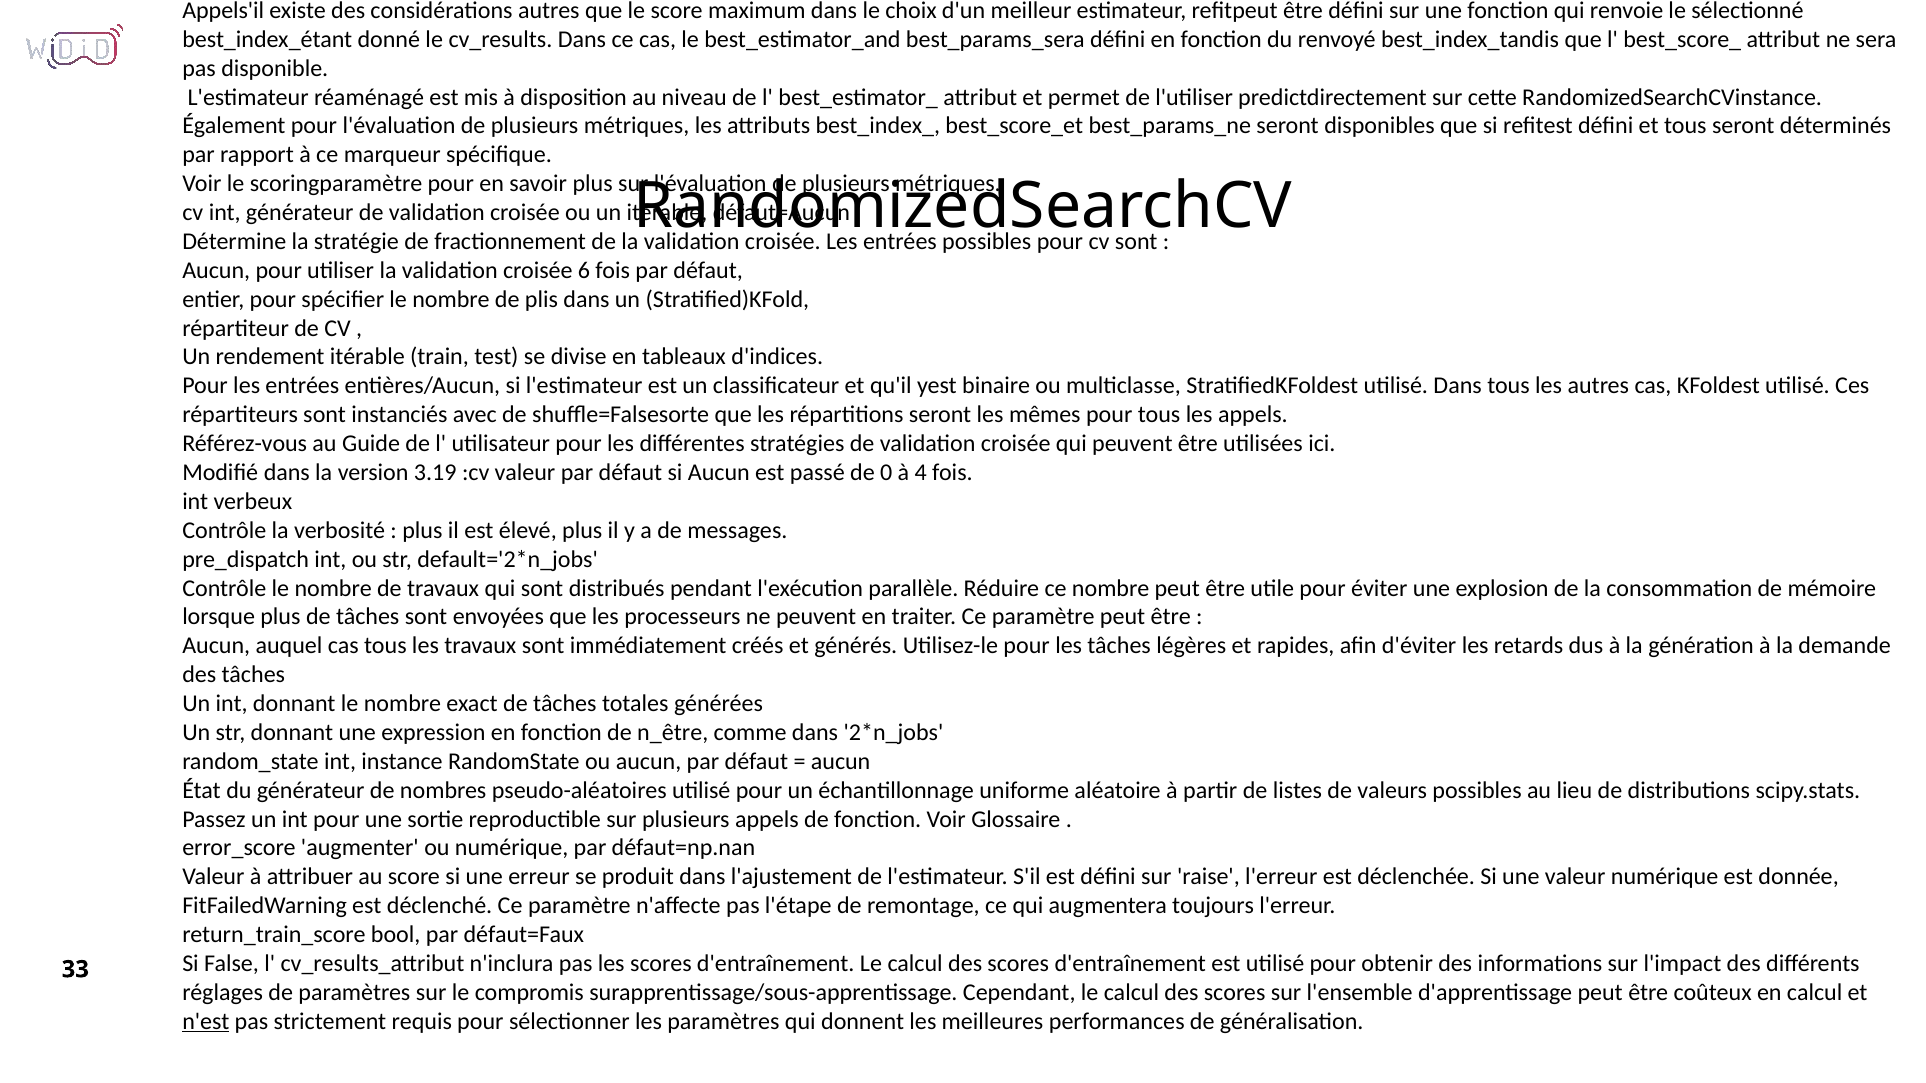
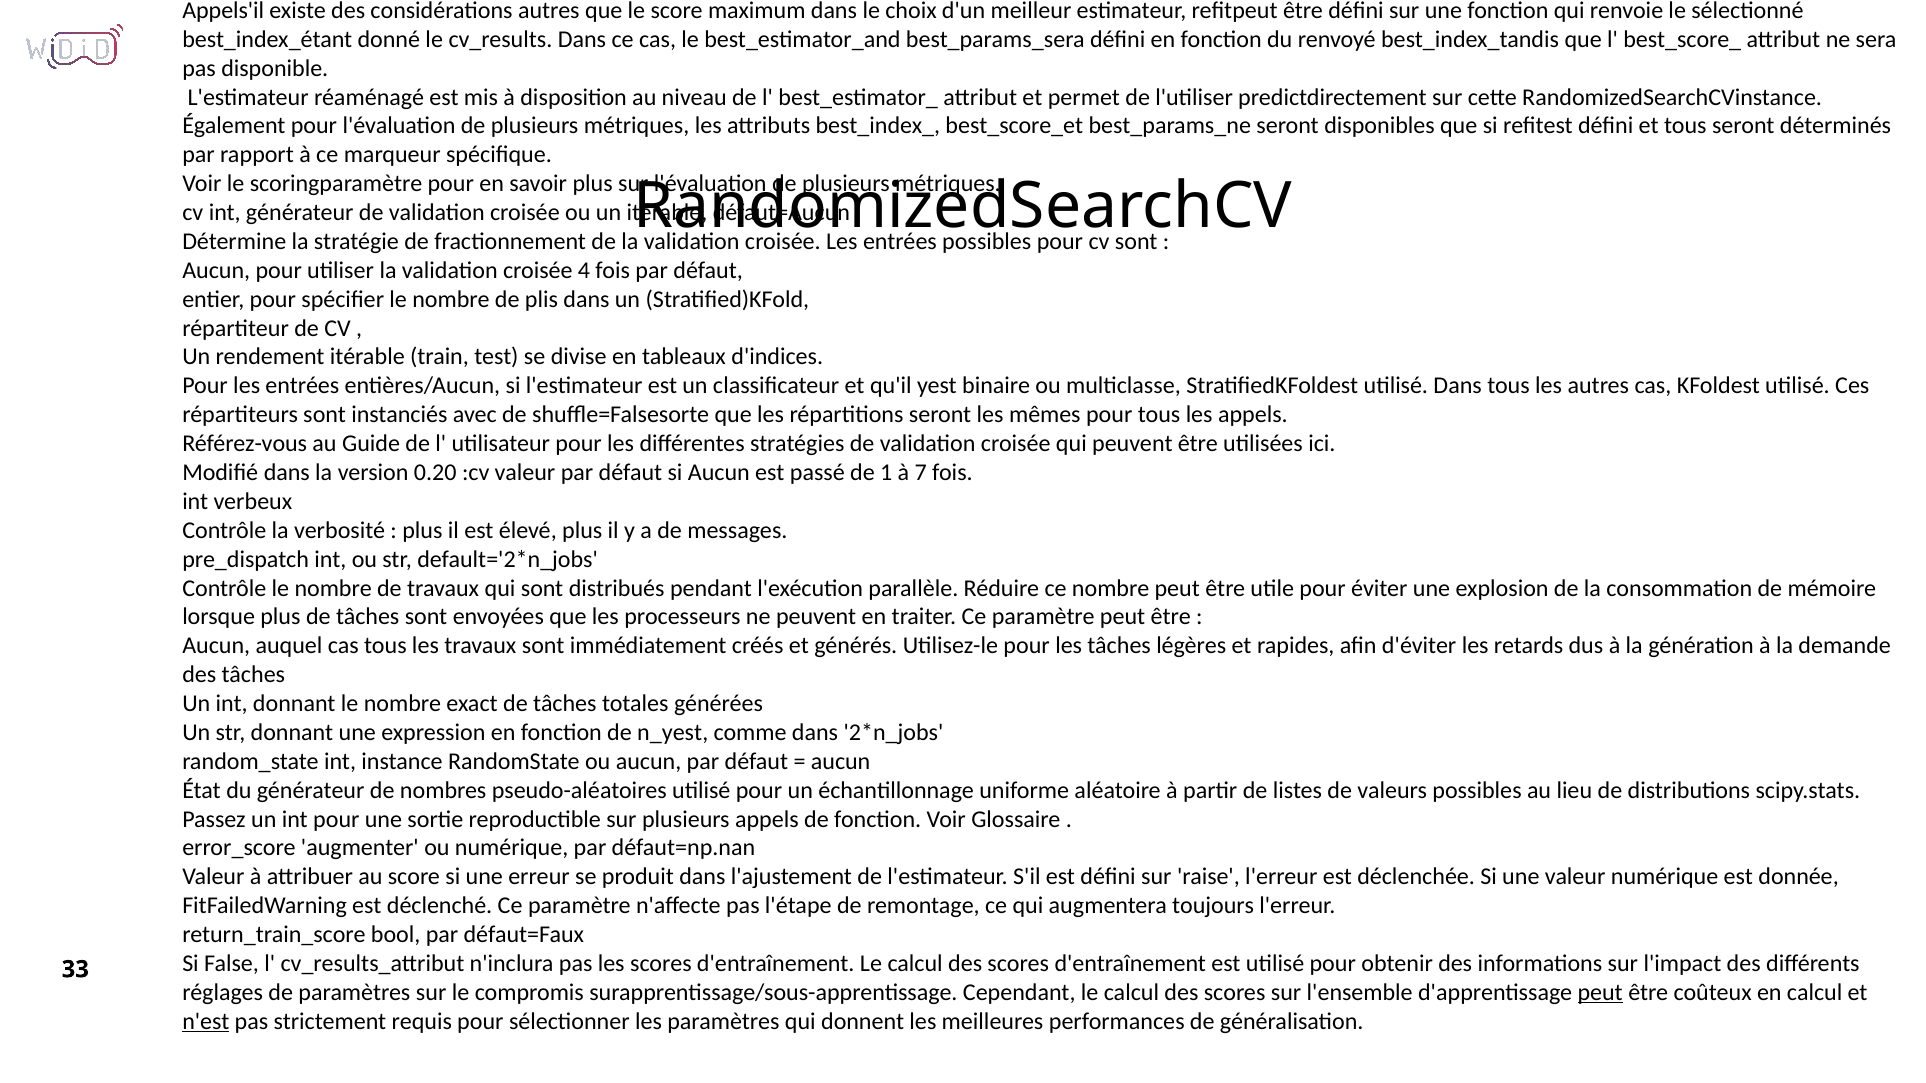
6: 6 -> 4 (584, 270)
3.19: 3.19 -> 0.20 (435, 473)
0: 0 -> 1 (886, 473)
4: 4 -> 7 (921, 473)
n_être: n_être -> n_yest (673, 733)
peut underline: none -> present (1600, 993)
